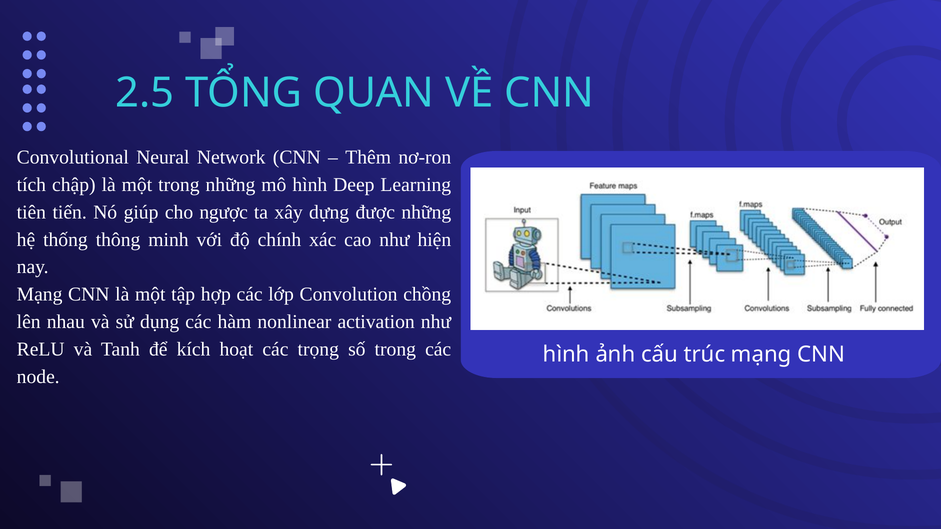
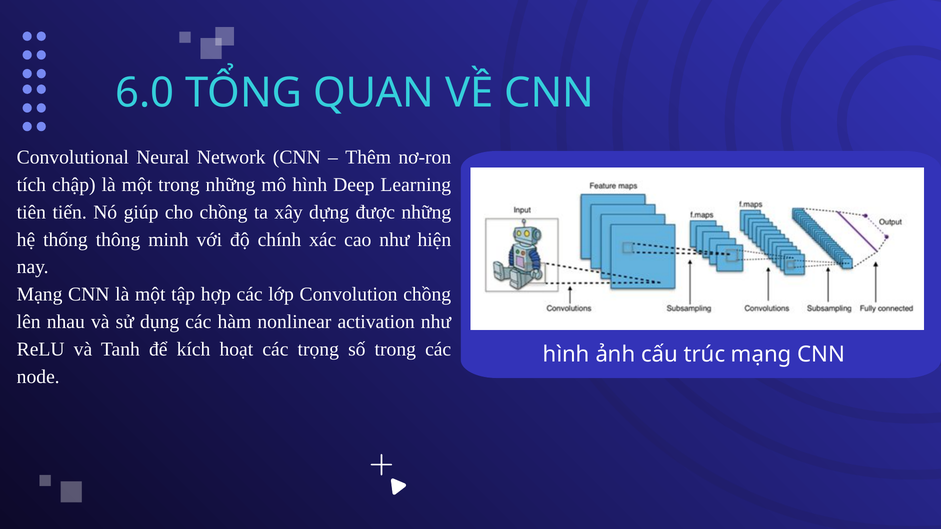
2.5: 2.5 -> 6.0 (145, 93)
cho ngược: ngược -> chồng (224, 212)
